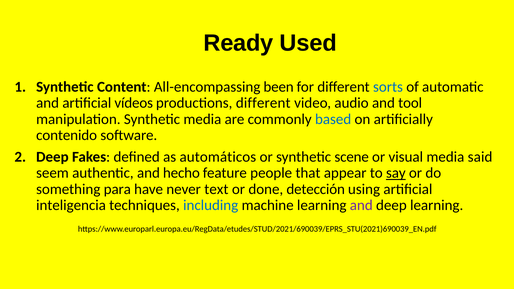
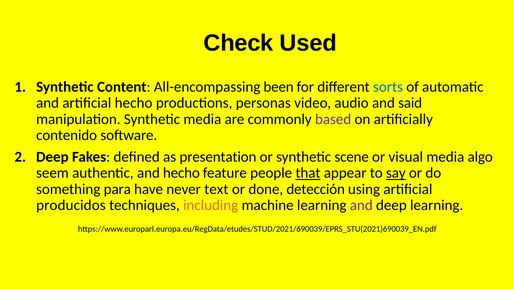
Ready: Ready -> Check (239, 43)
artificial vídeos: vídeos -> hecho (134, 103)
productions different: different -> personas (263, 103)
tool: tool -> said (410, 103)
based colour: blue -> purple (333, 119)
automáticos: automáticos -> presentation (218, 157)
said: said -> algo (480, 157)
that underline: none -> present (308, 173)
inteligencia: inteligencia -> producidos (71, 205)
including colour: blue -> orange (211, 205)
